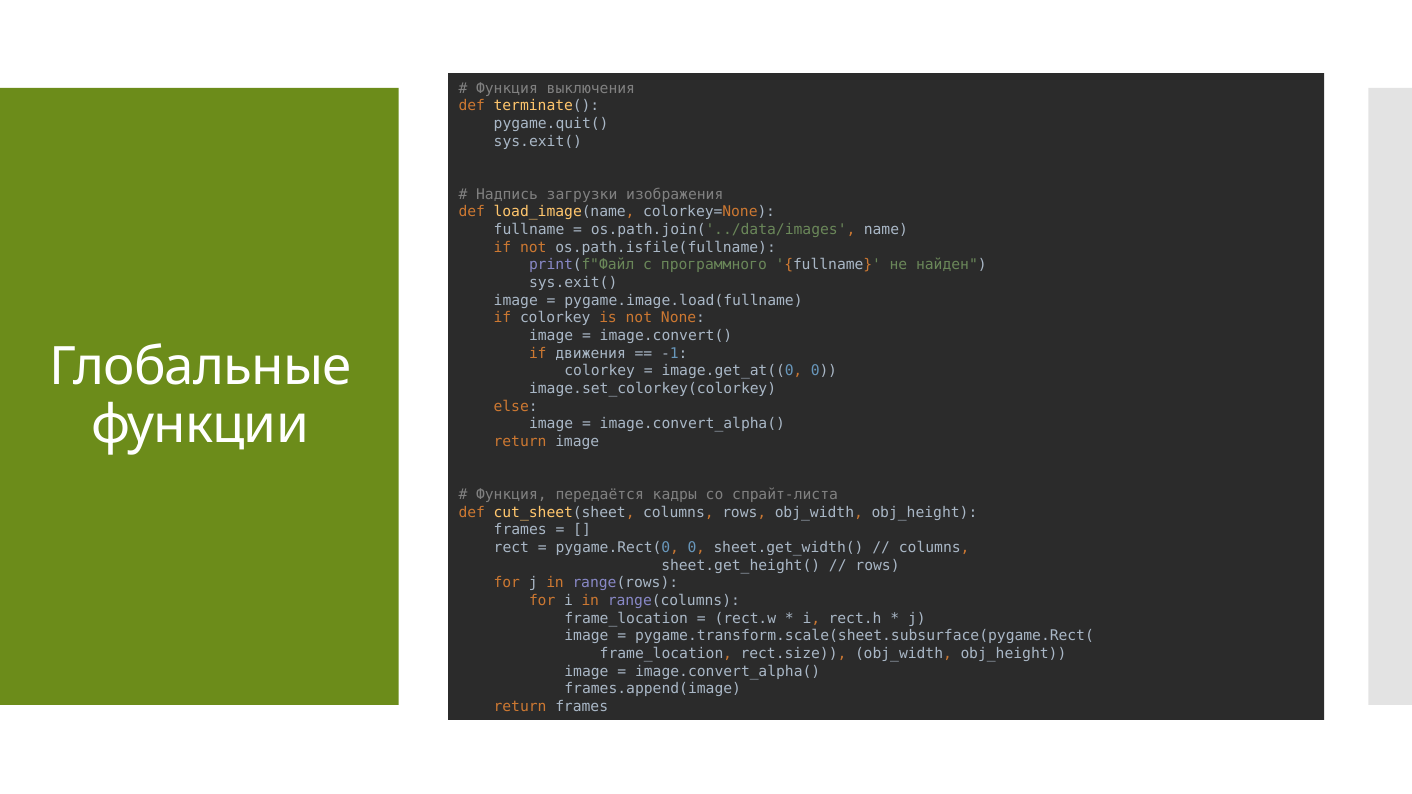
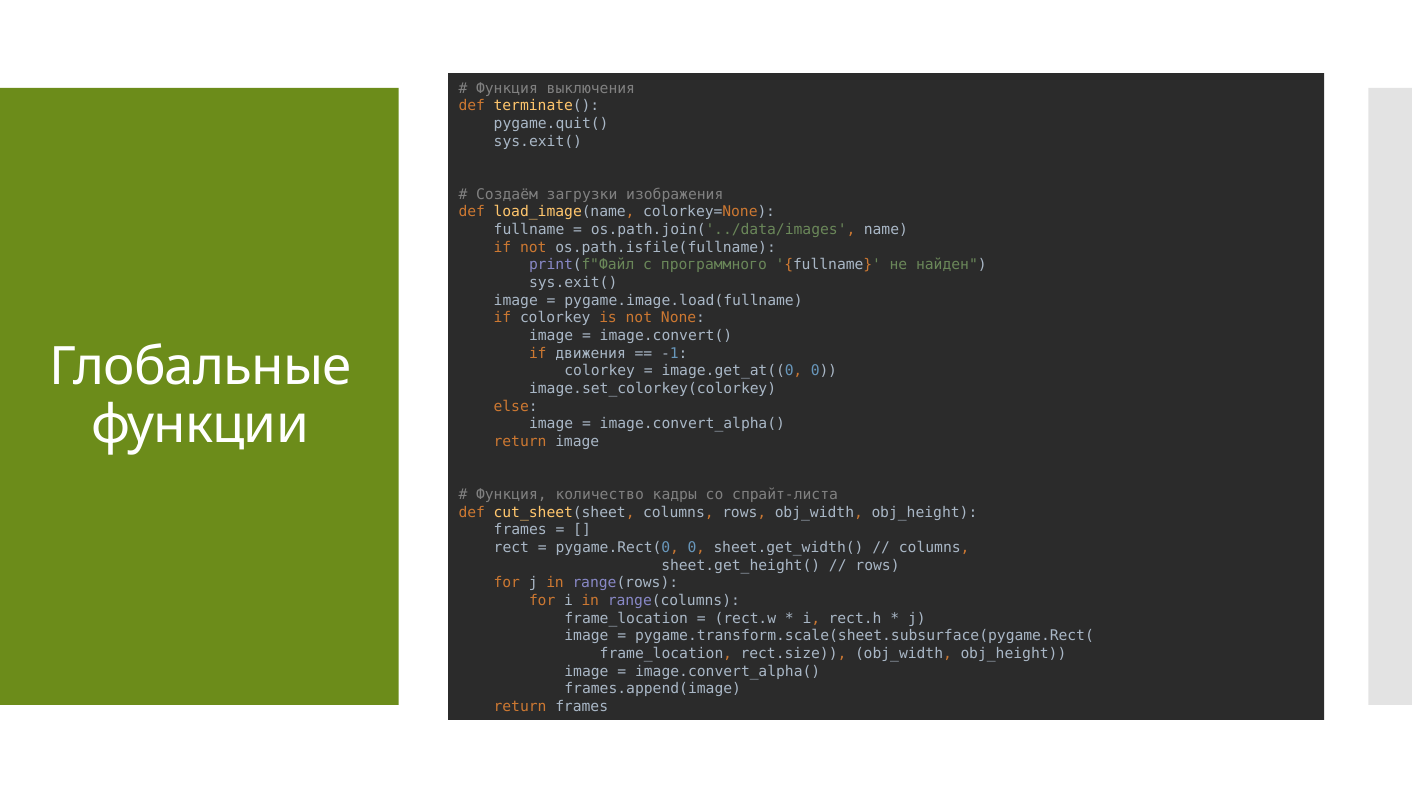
Надпись: Надпись -> Создаём (507, 194)
передаётся: передаётся -> количество (600, 495)
